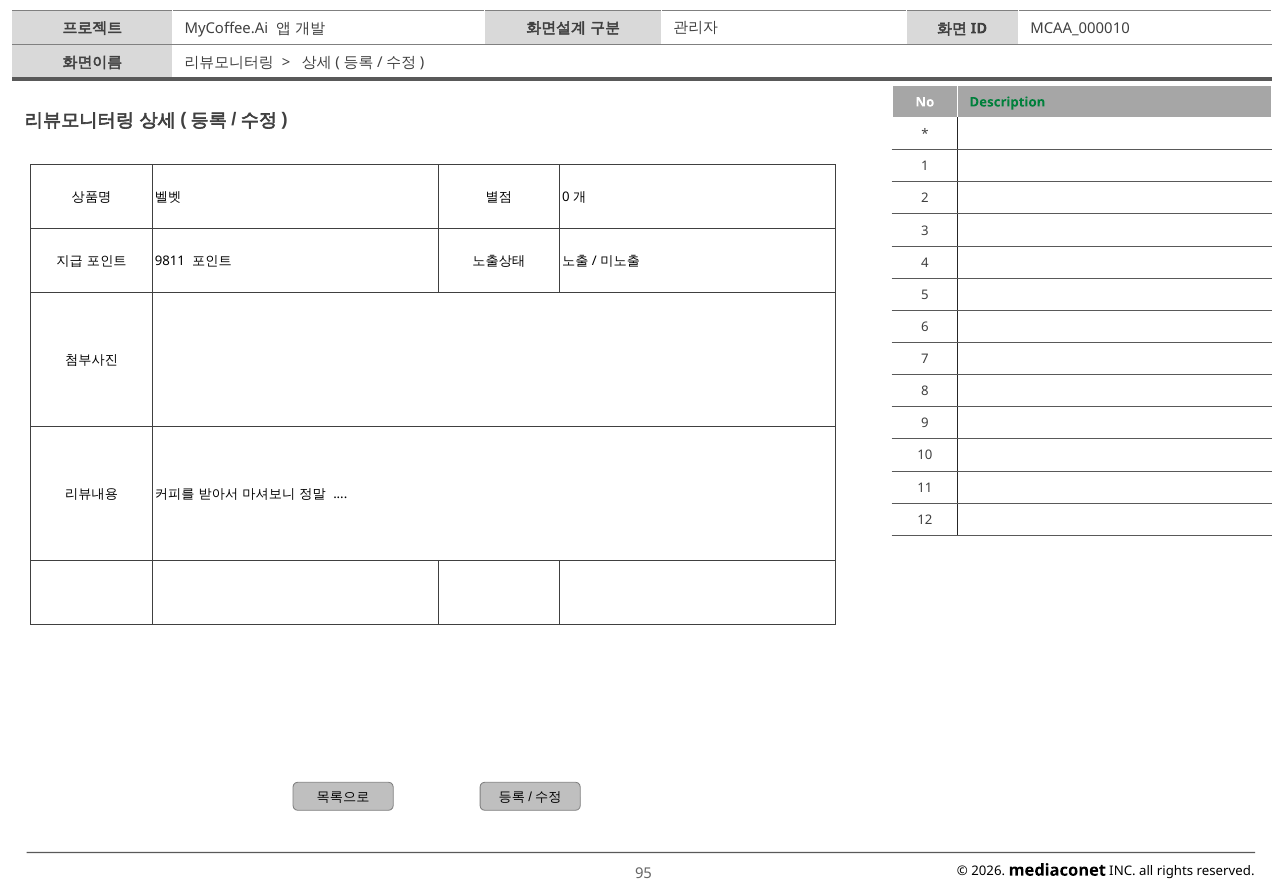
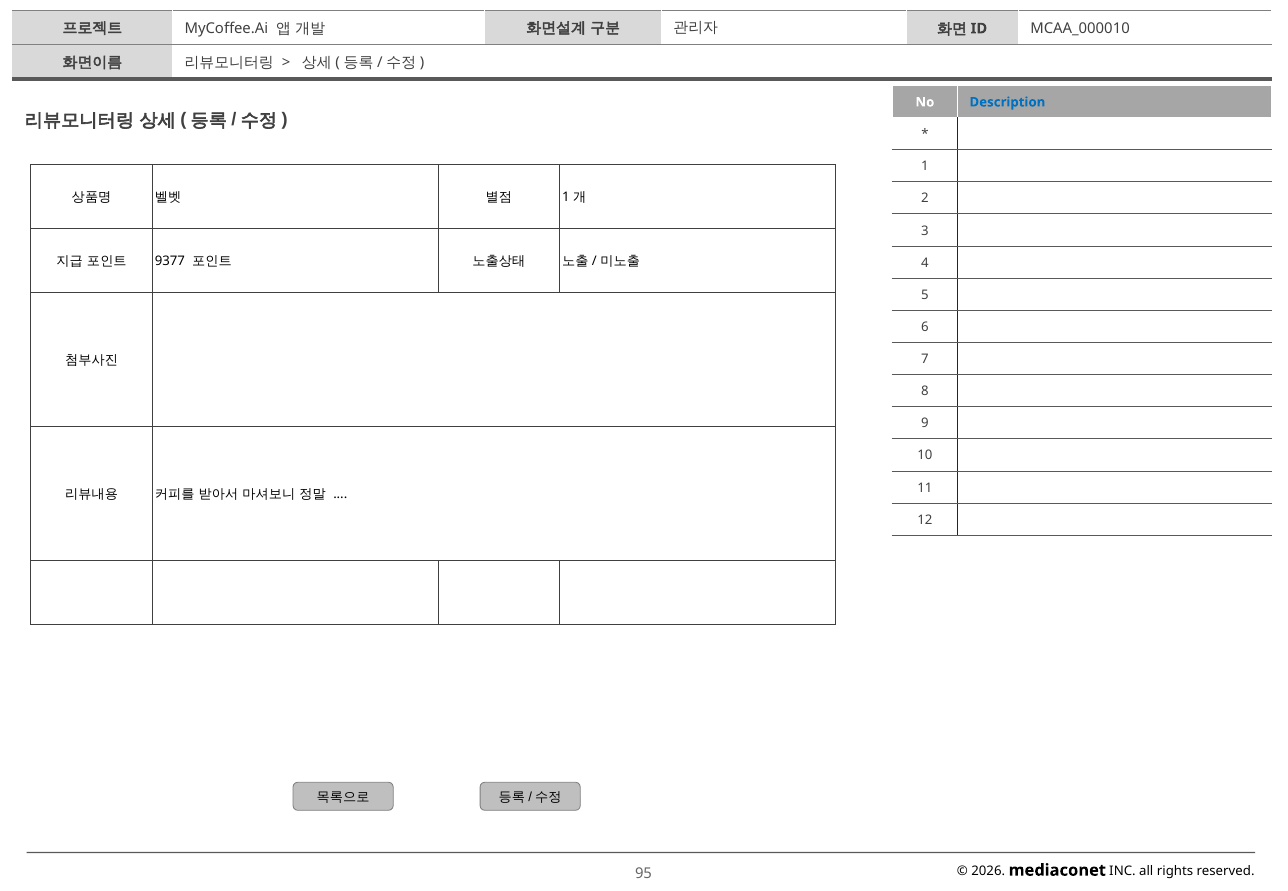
Description colour: green -> blue (1007, 102)
0: 0 -> 1 (566, 198)
9811: 9811 -> 9377 (170, 262)
